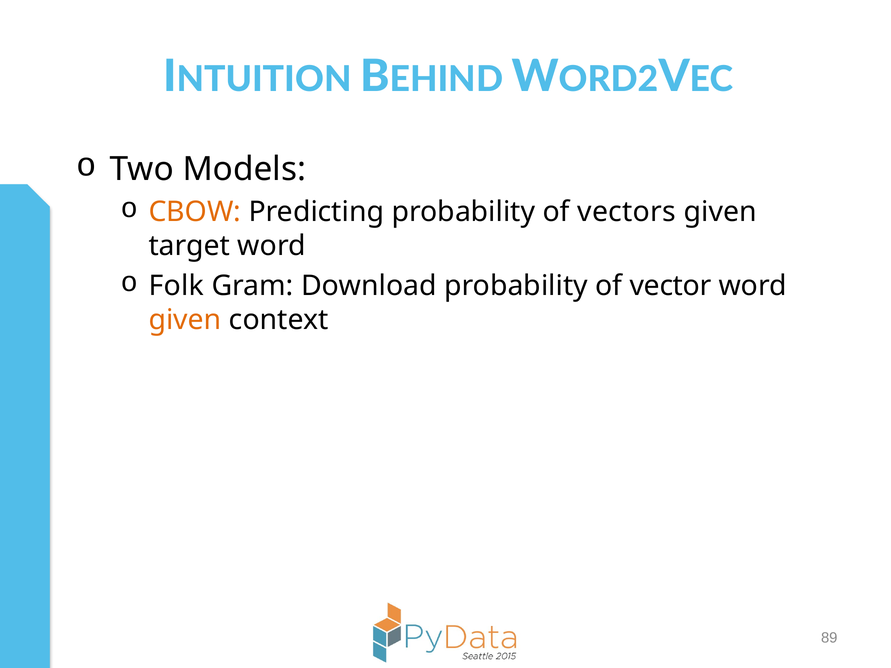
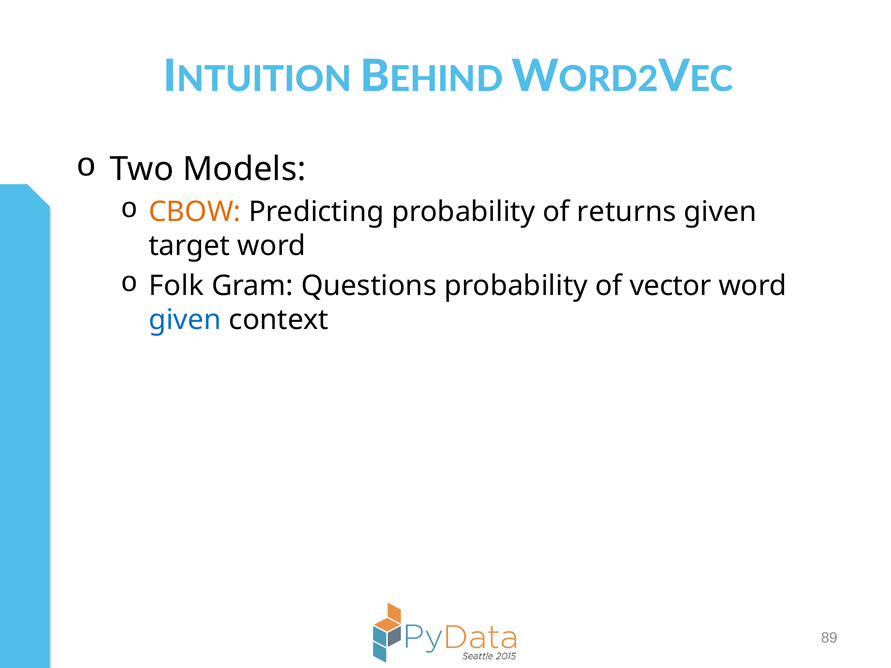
vectors: vectors -> returns (627, 212)
Download: Download -> Questions (369, 286)
given colour: orange -> blue (185, 320)
